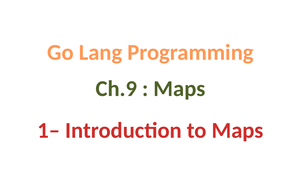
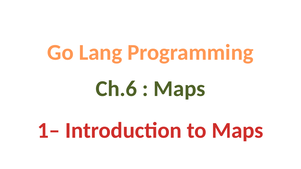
Ch.9: Ch.9 -> Ch.6 (116, 89)
